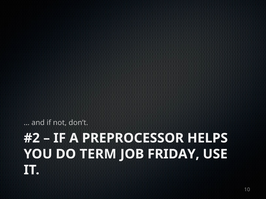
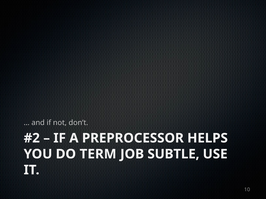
FRIDAY: FRIDAY -> SUBTLE (173, 154)
